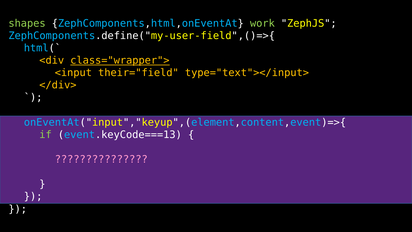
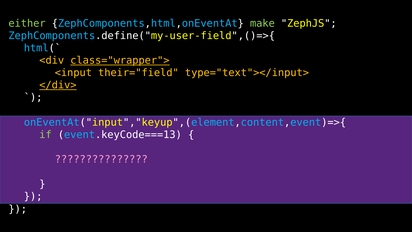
shapes: shapes -> either (27, 23)
work: work -> make (262, 23)
</div> underline: none -> present (58, 85)
